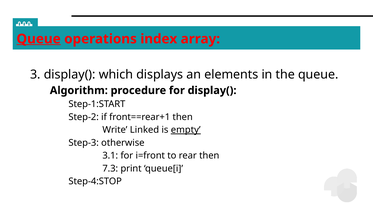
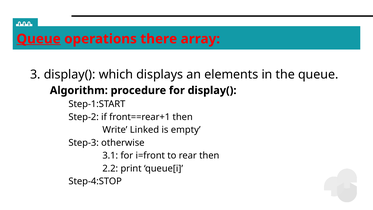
index: index -> there (159, 39)
empty underline: present -> none (186, 130)
7.3: 7.3 -> 2.2 (110, 168)
